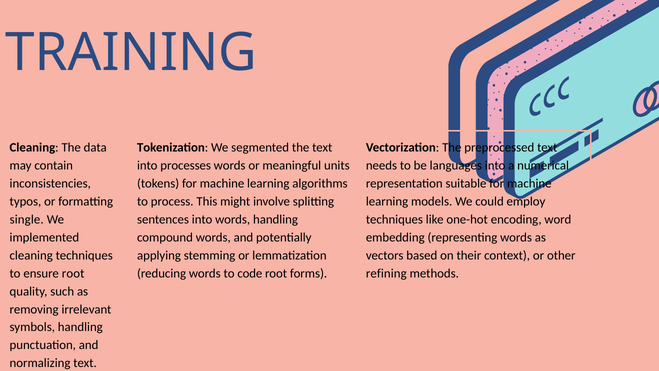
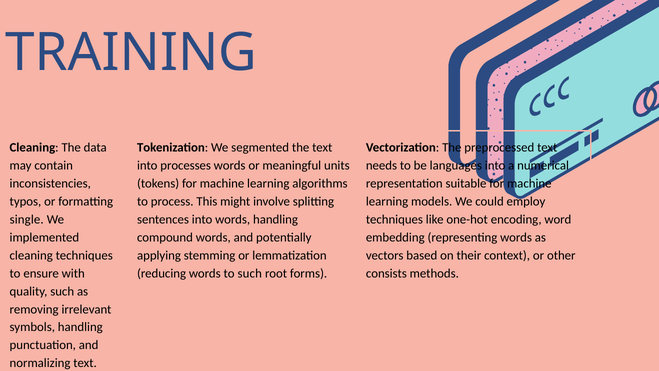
ensure root: root -> with (73, 273)
to code: code -> such (250, 273)
refining: refining -> consists (386, 273)
